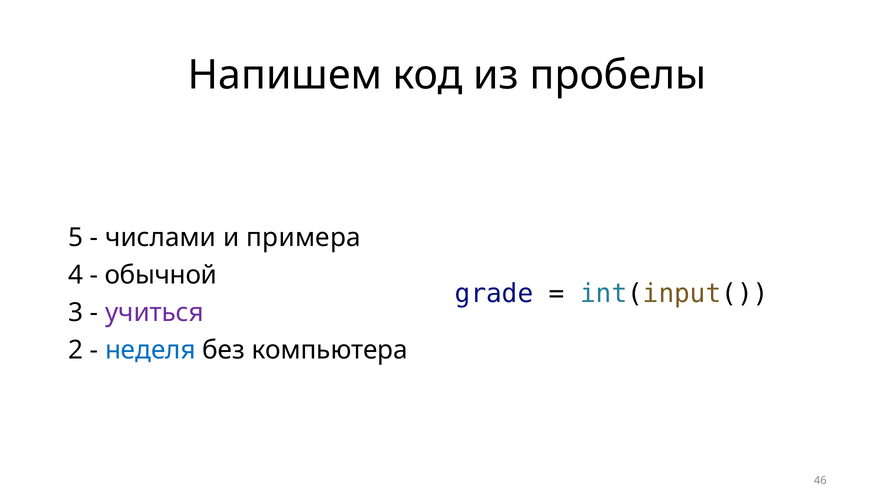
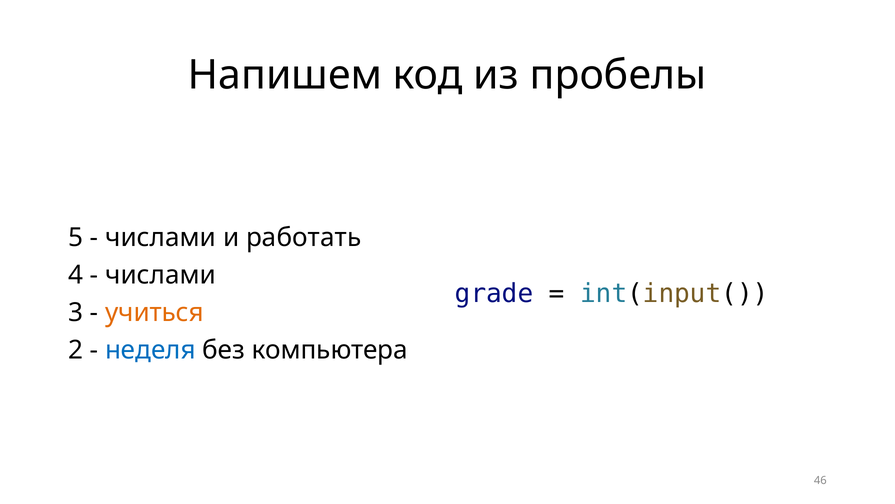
примера: примера -> работать (304, 237)
обычной: обычной -> числами (161, 275)
учиться colour: purple -> orange (154, 312)
